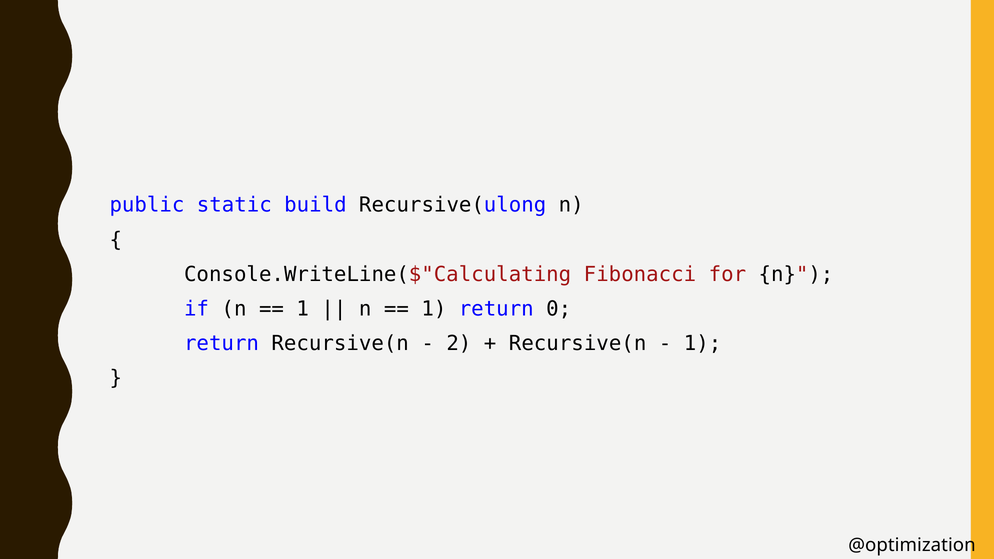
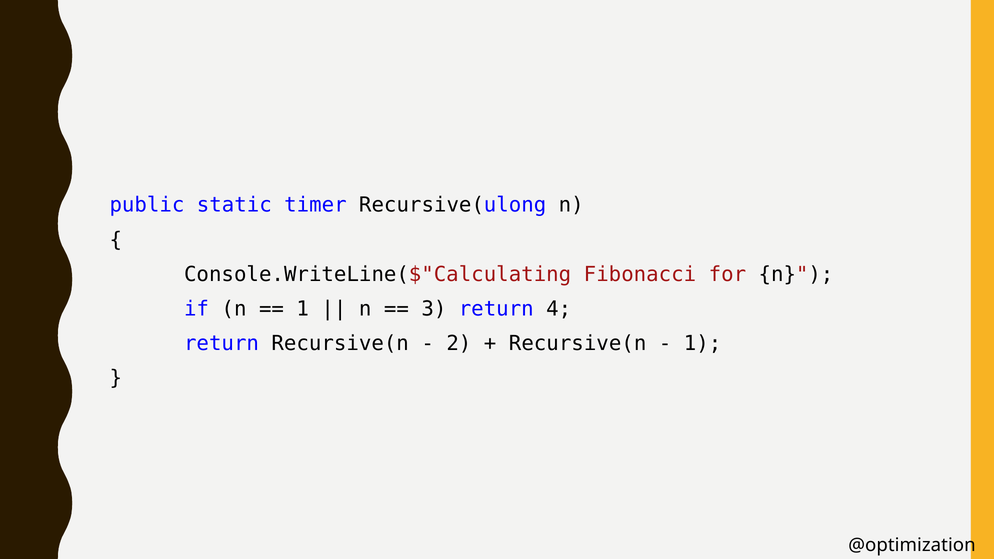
build: build -> timer (315, 205)
1: 1 -> 3 (434, 309)
0: 0 -> 4 (559, 309)
